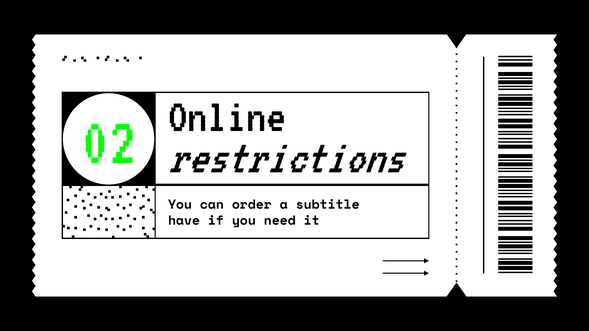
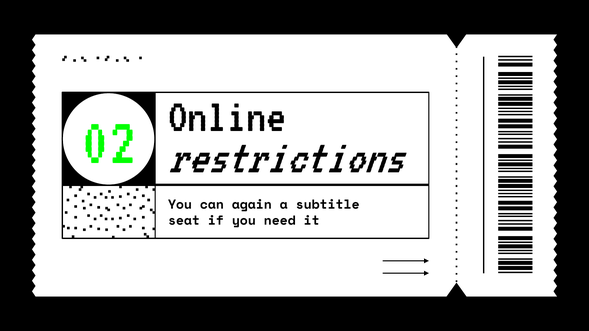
order: order -> again (252, 205)
have: have -> seat (184, 221)
